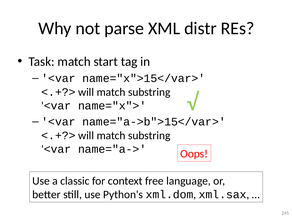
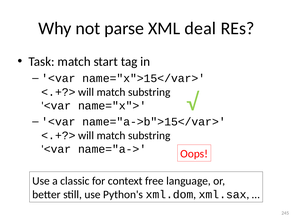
distr: distr -> deal (200, 28)
